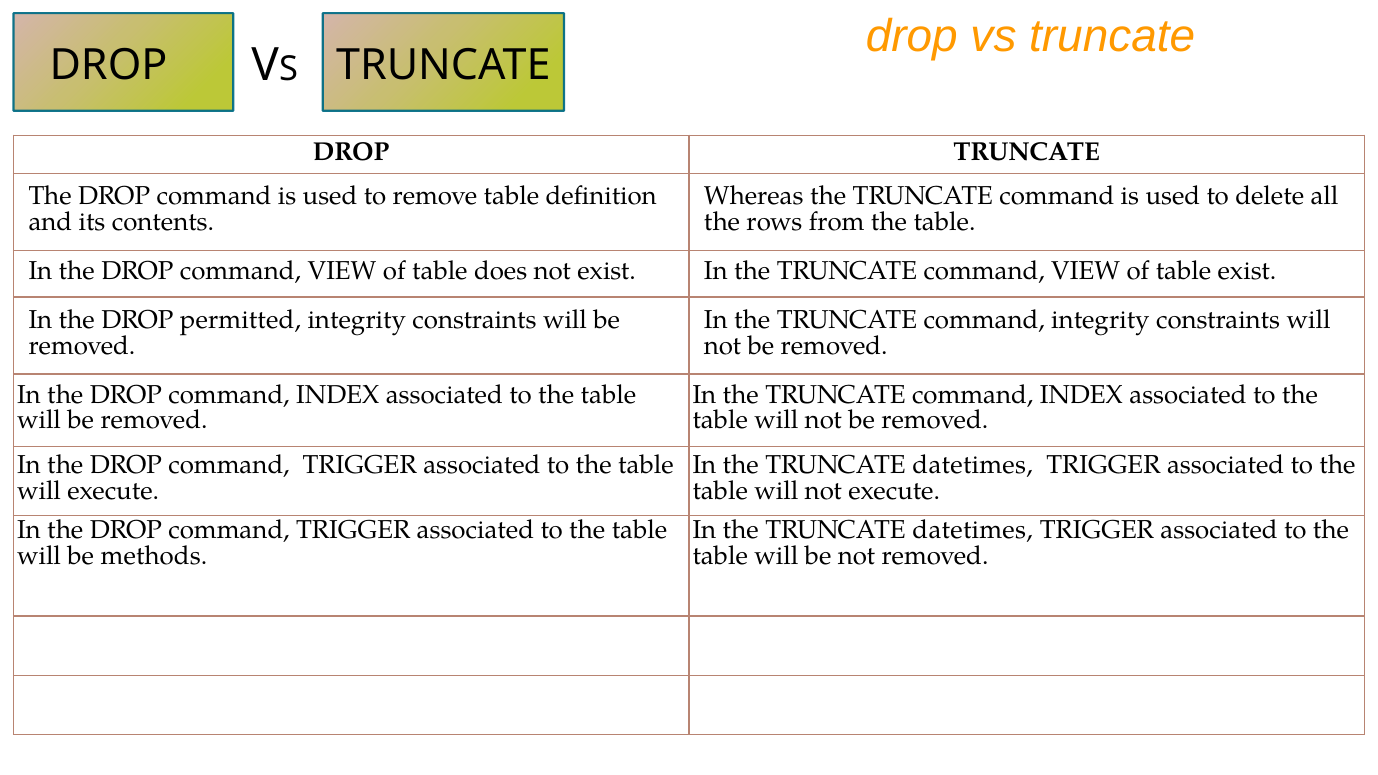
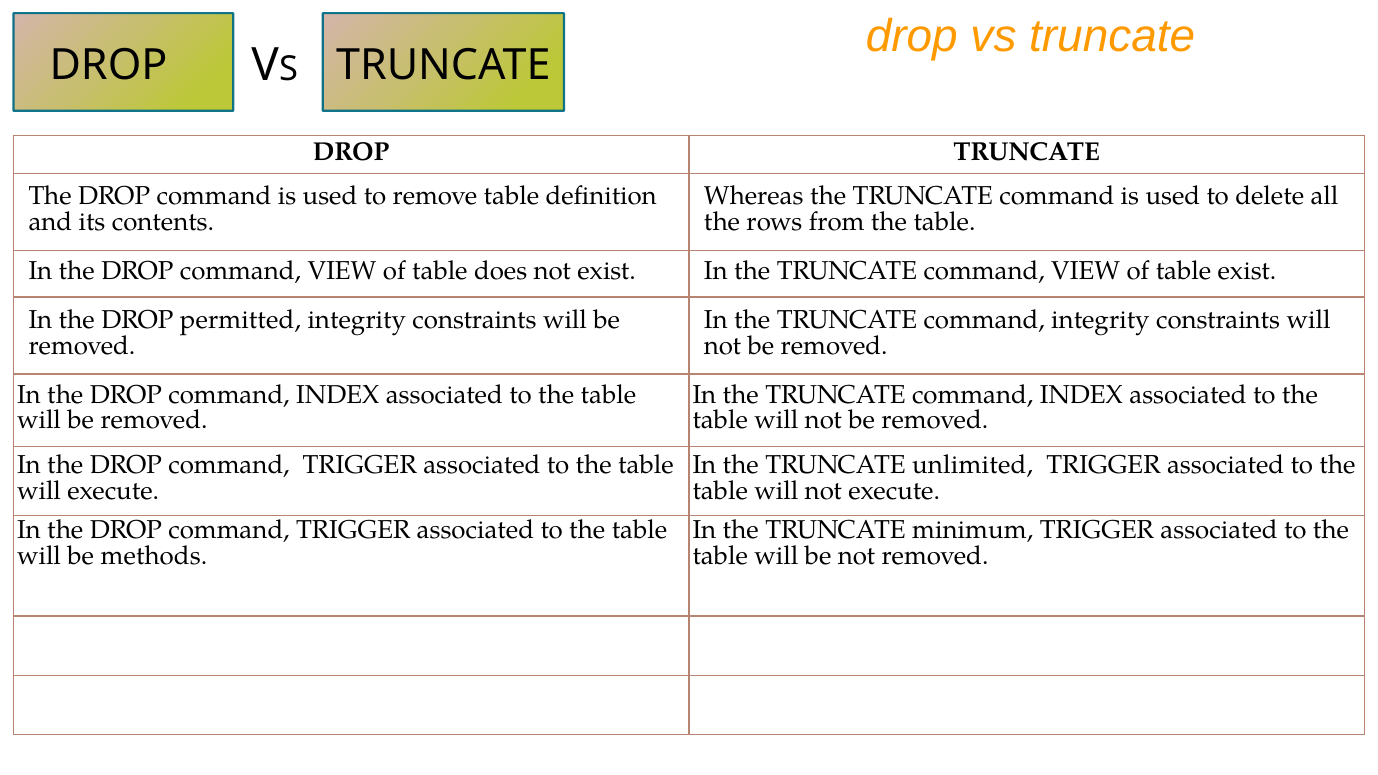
datetimes: datetimes -> unlimited (973, 465)
datetimes: datetimes -> minimum (973, 530)
